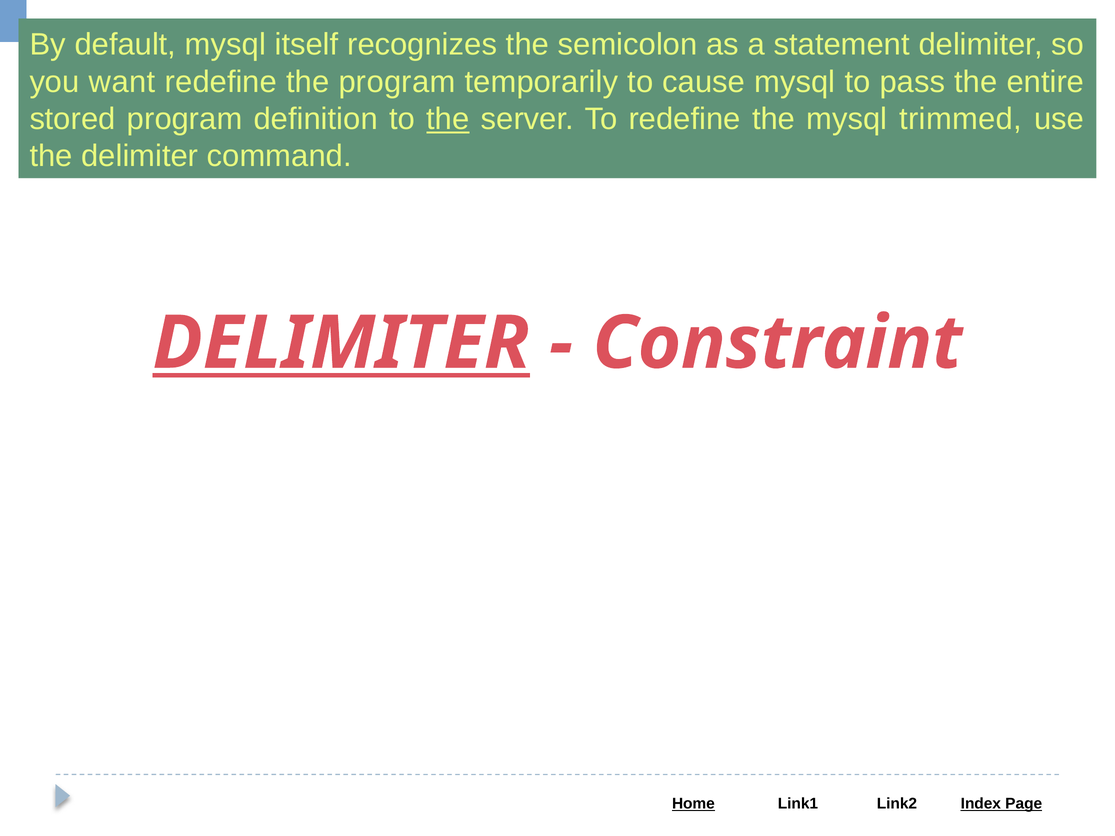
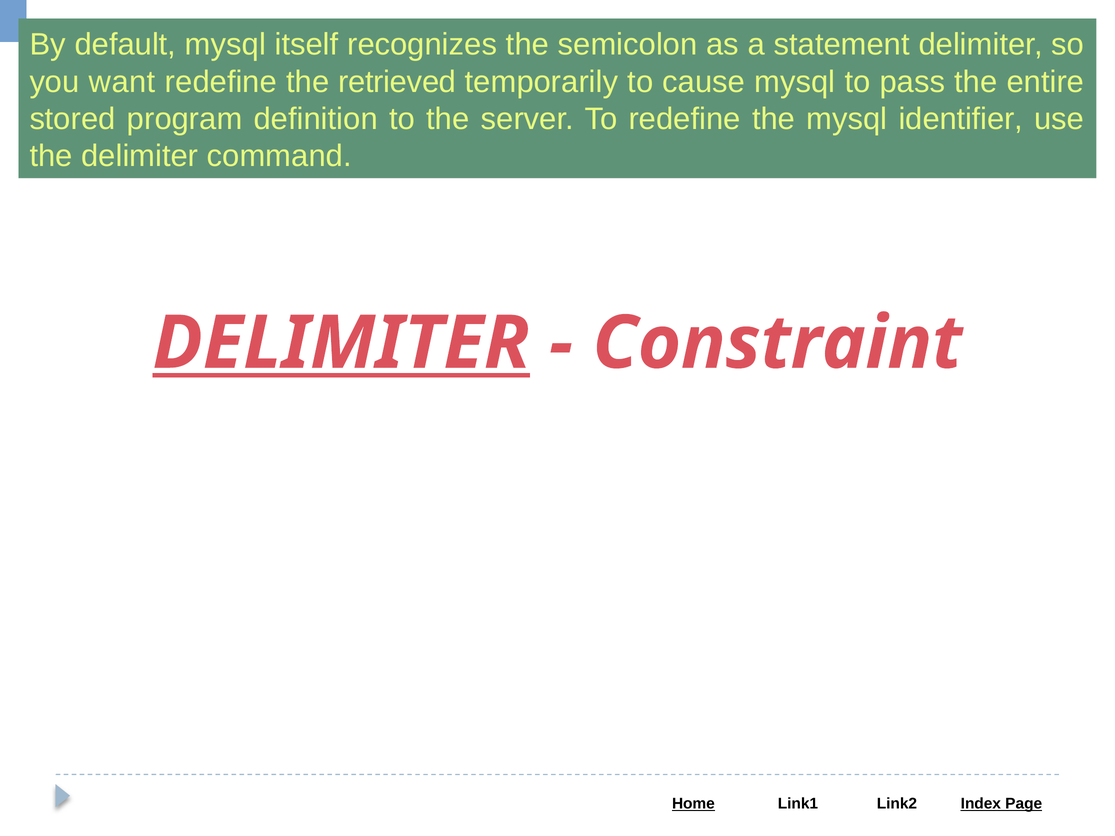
the program: program -> retrieved (397, 82)
the underline: present -> none (448, 119)
trimmed: trimmed -> identifier (961, 119)
